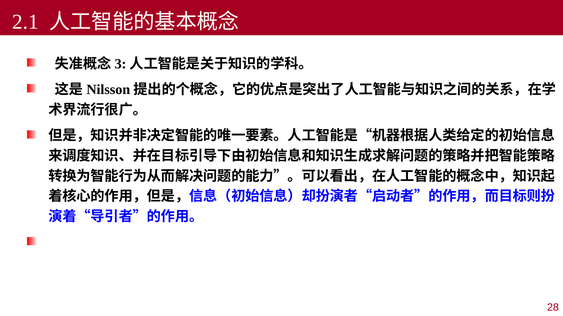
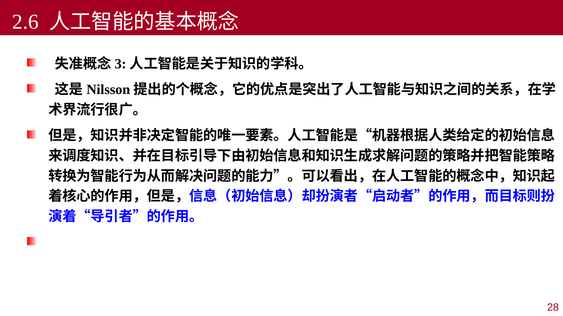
2.1: 2.1 -> 2.6 (25, 22)
